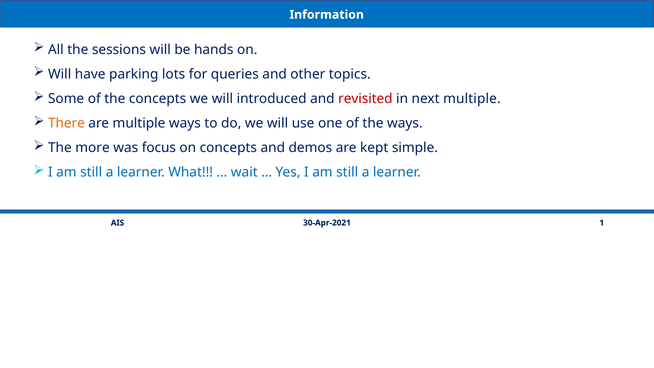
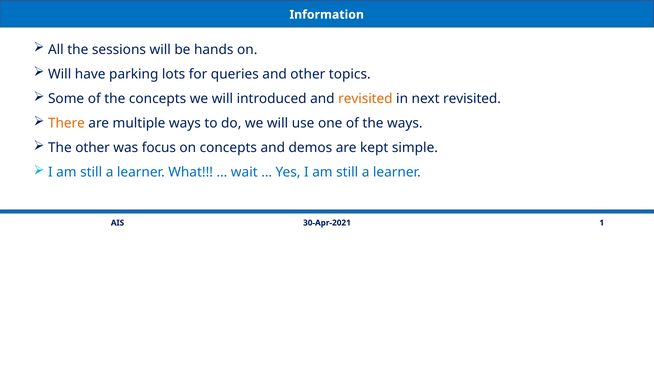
revisited colour: red -> orange (365, 99)
next multiple: multiple -> revisited (472, 99)
The more: more -> other (93, 148)
